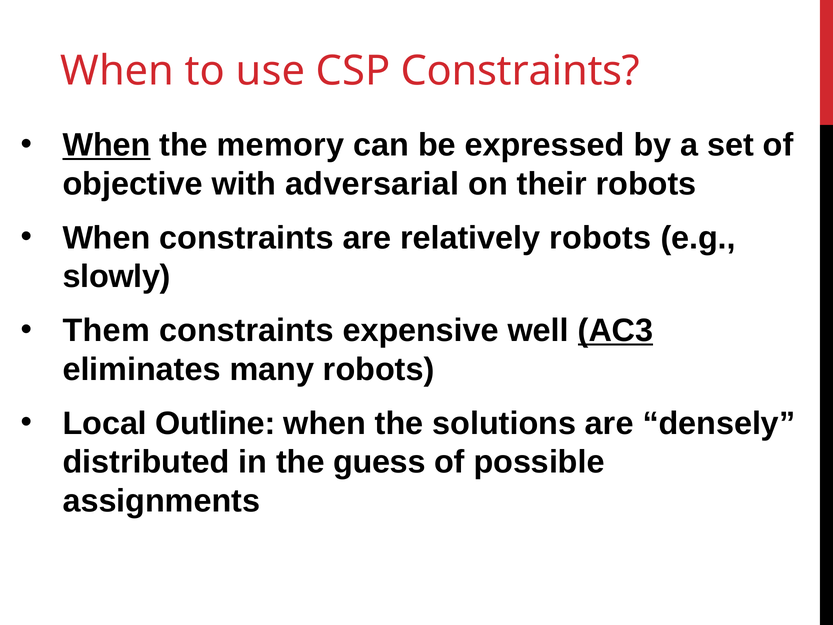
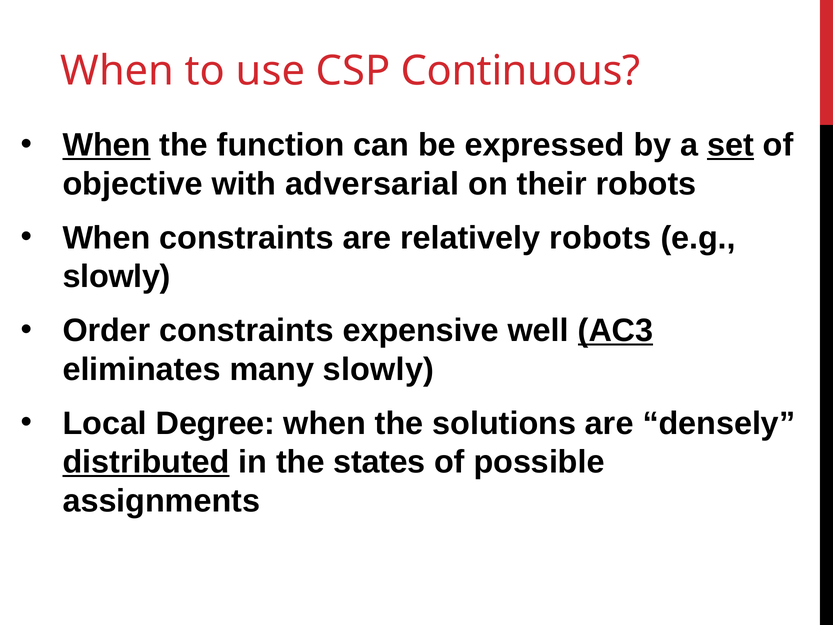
CSP Constraints: Constraints -> Continuous (521, 71)
memory: memory -> function (281, 145)
set underline: none -> present (731, 145)
Them: Them -> Order (107, 331)
many robots: robots -> slowly (379, 369)
Outline: Outline -> Degree (215, 423)
distributed underline: none -> present (146, 462)
guess: guess -> states (379, 462)
